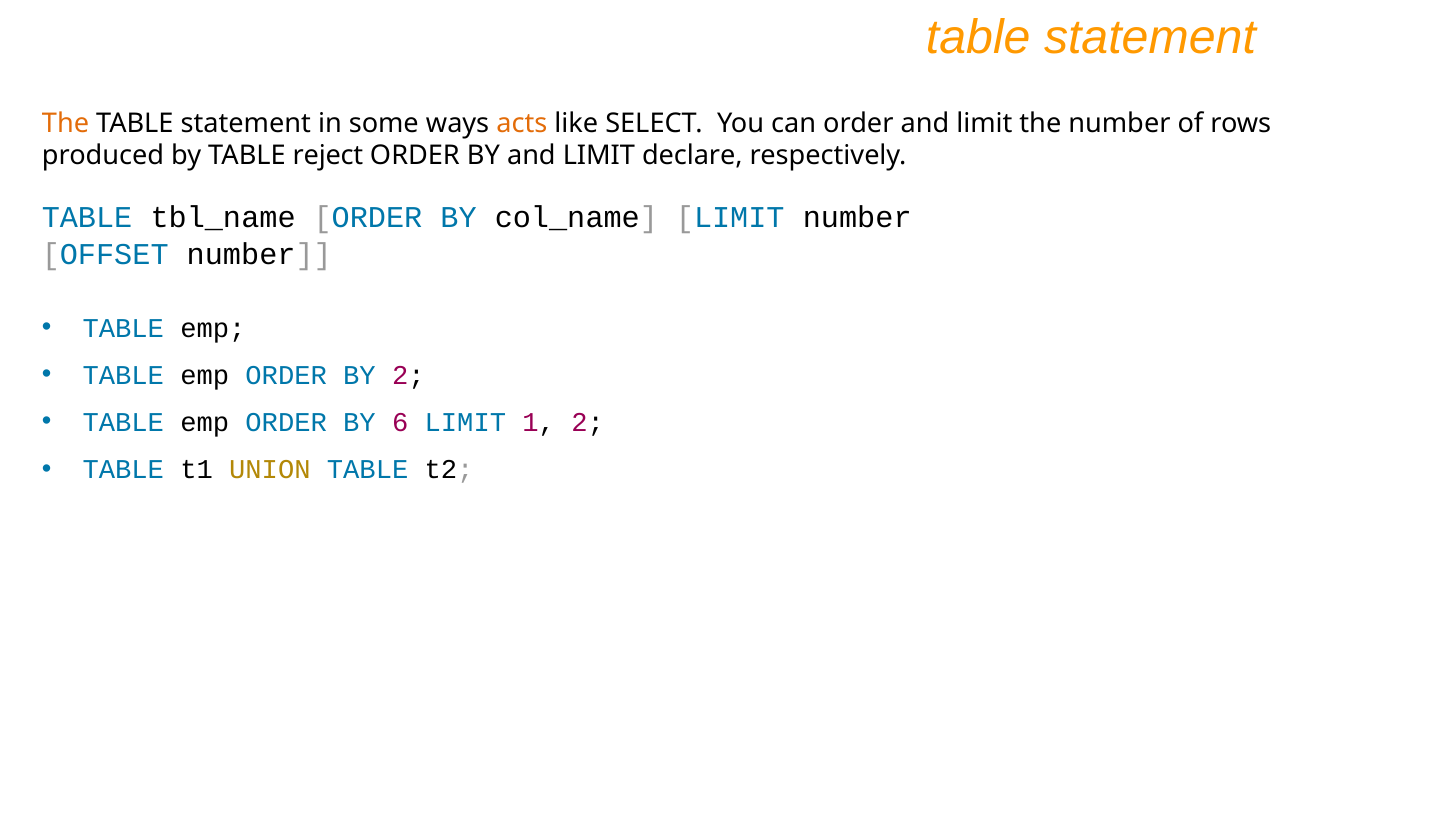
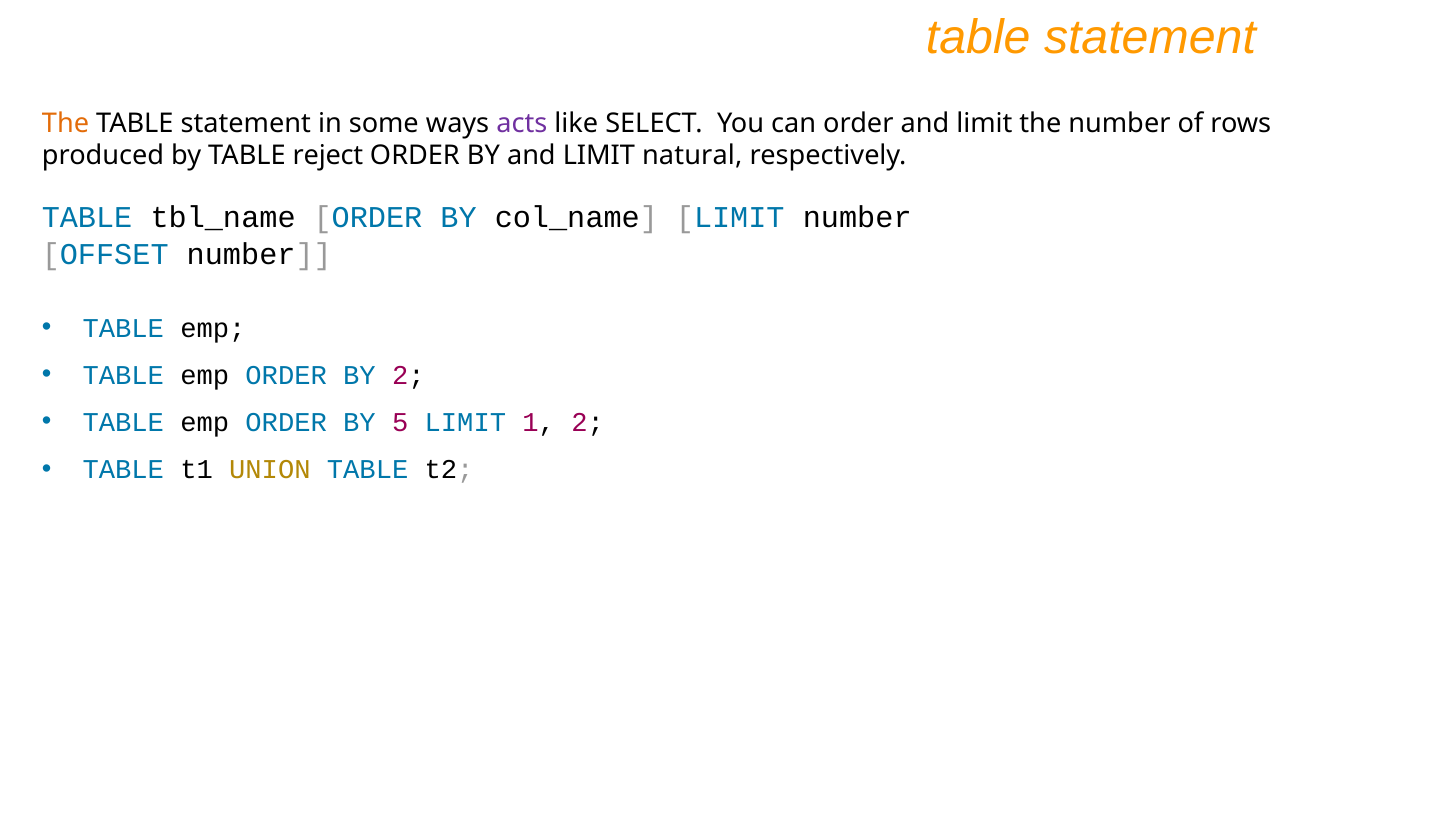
acts colour: orange -> purple (522, 123)
declare: declare -> natural (692, 156)
6: 6 -> 5 (400, 422)
